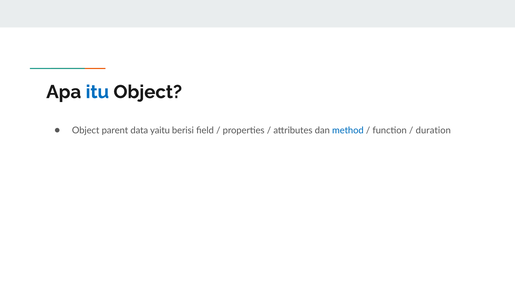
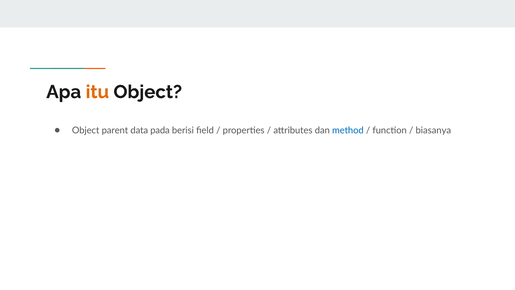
itu colour: blue -> orange (97, 92)
yaitu: yaitu -> pada (160, 130)
duration: duration -> biasanya (433, 130)
